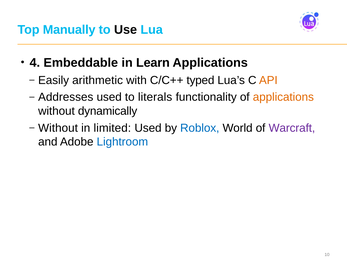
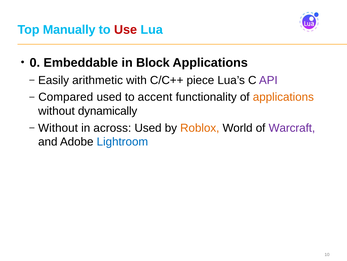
Use colour: black -> red (126, 30)
4: 4 -> 0 (35, 63)
Learn: Learn -> Block (153, 63)
typed: typed -> piece (200, 80)
API colour: orange -> purple (268, 80)
Addresses: Addresses -> Compared (66, 97)
literals: literals -> accent (155, 97)
limited: limited -> across (112, 128)
Roblox colour: blue -> orange (200, 128)
